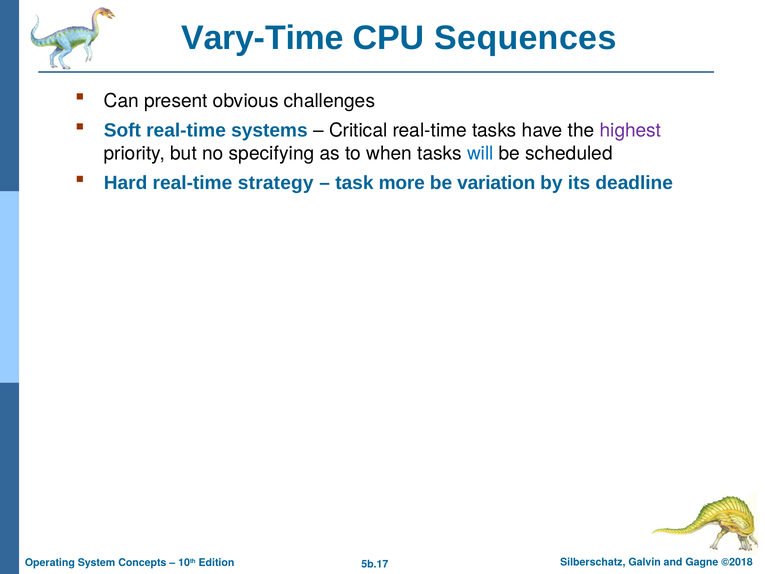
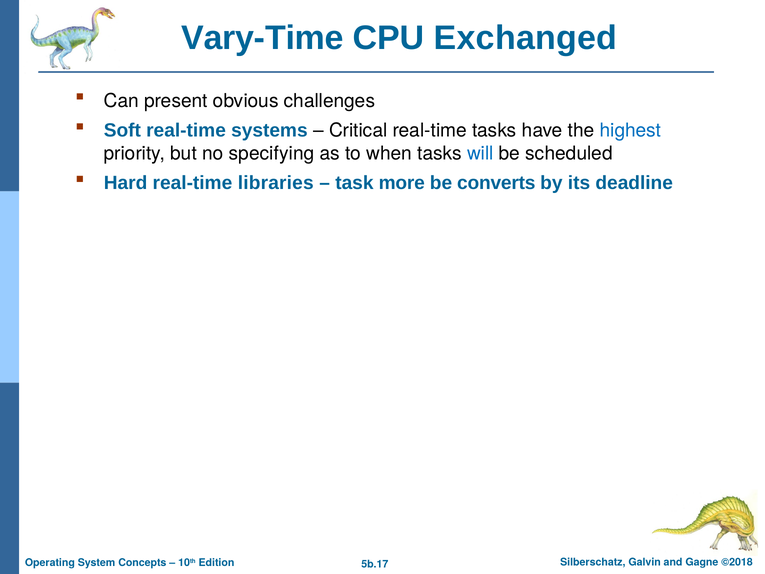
Sequences: Sequences -> Exchanged (525, 38)
highest colour: purple -> blue (630, 130)
strategy: strategy -> libraries (276, 183)
variation: variation -> converts (496, 183)
